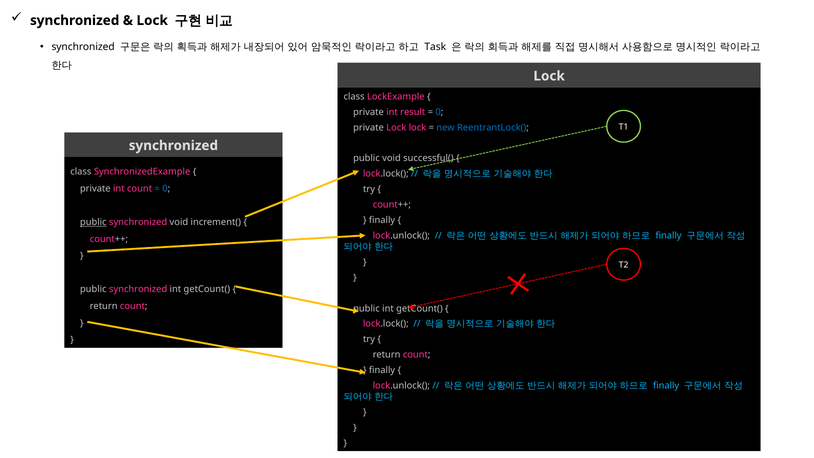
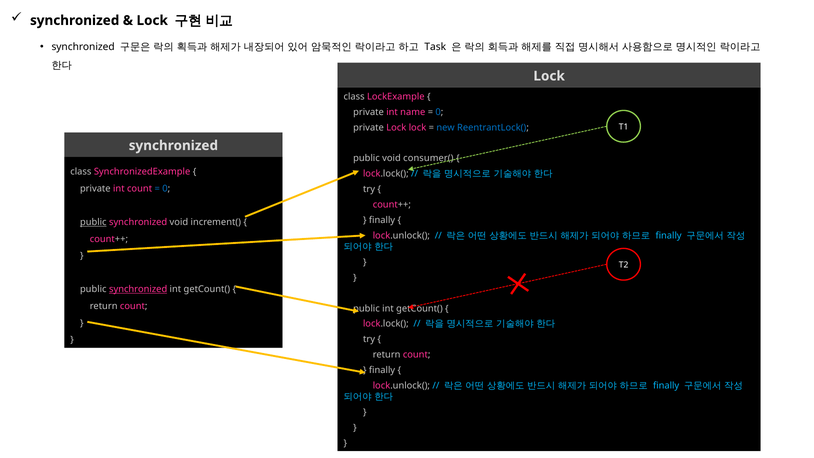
result: result -> name (413, 112)
successful(: successful( -> consumer( (428, 158)
synchronized underline: none -> present (138, 289)
